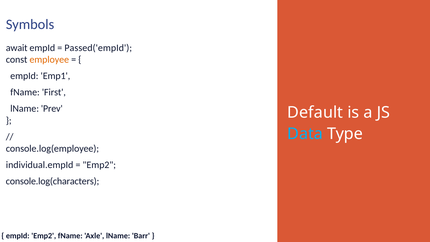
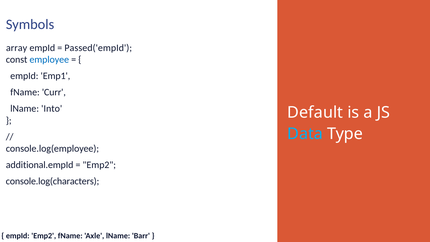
await: await -> array (17, 48)
employee colour: orange -> blue (49, 60)
First: First -> Curr (54, 92)
Prev: Prev -> Into (52, 109)
individual.empId: individual.empId -> additional.empId (40, 165)
